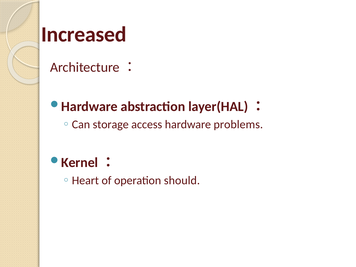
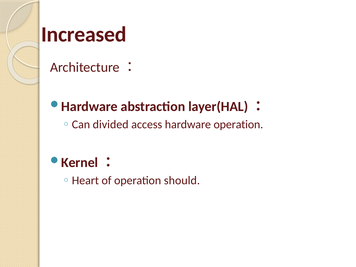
storage: storage -> divided (111, 124)
hardware problems: problems -> operation (238, 124)
